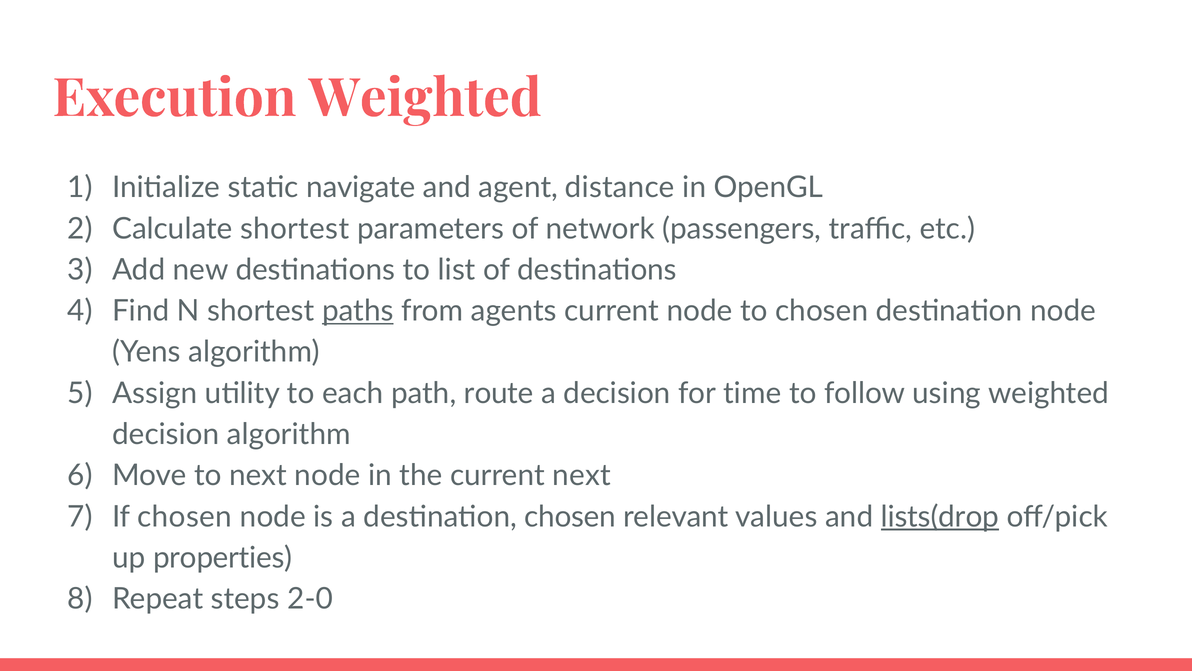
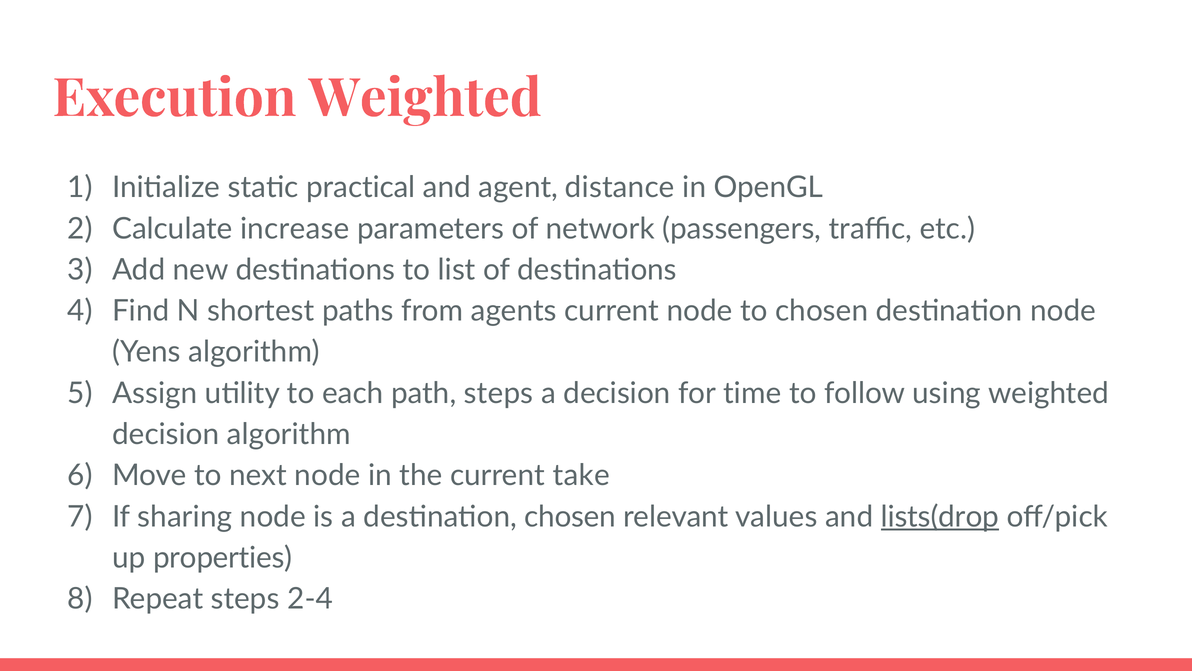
navigate: navigate -> practical (361, 187)
Calculate shortest: shortest -> increase (295, 229)
paths underline: present -> none (358, 311)
path route: route -> steps (499, 393)
current next: next -> take (582, 475)
If chosen: chosen -> sharing (185, 516)
2-0: 2-0 -> 2-4 (310, 599)
